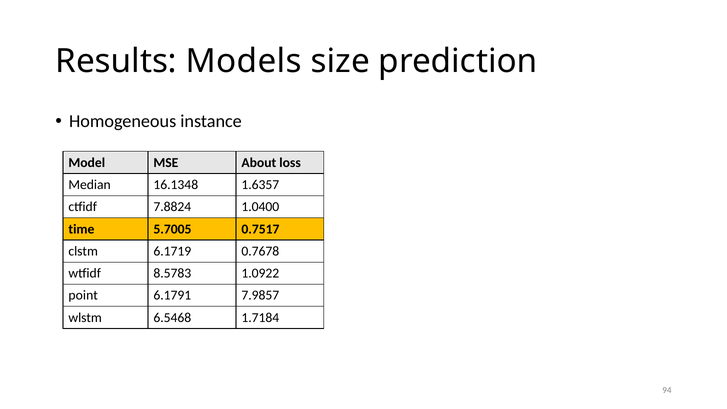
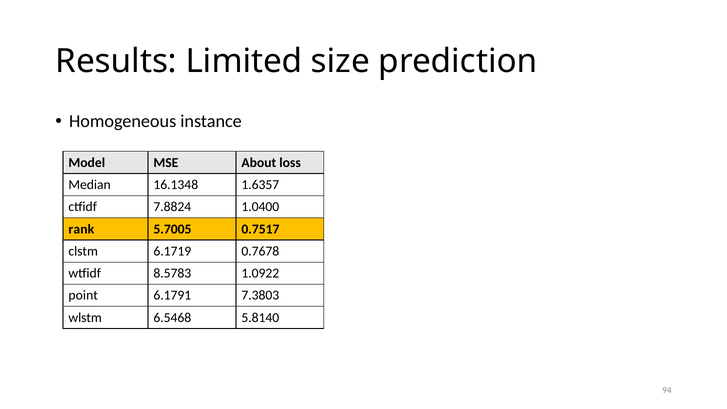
Models: Models -> Limited (244, 61)
time: time -> rank (81, 229)
7.9857: 7.9857 -> 7.3803 (260, 295)
1.7184: 1.7184 -> 5.8140 (260, 318)
